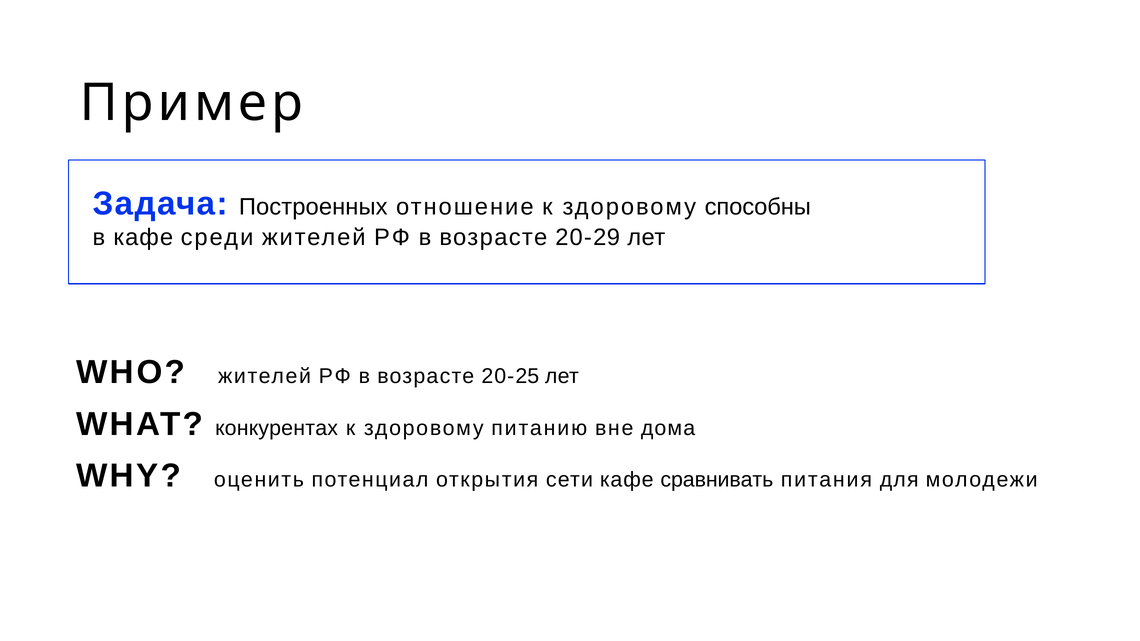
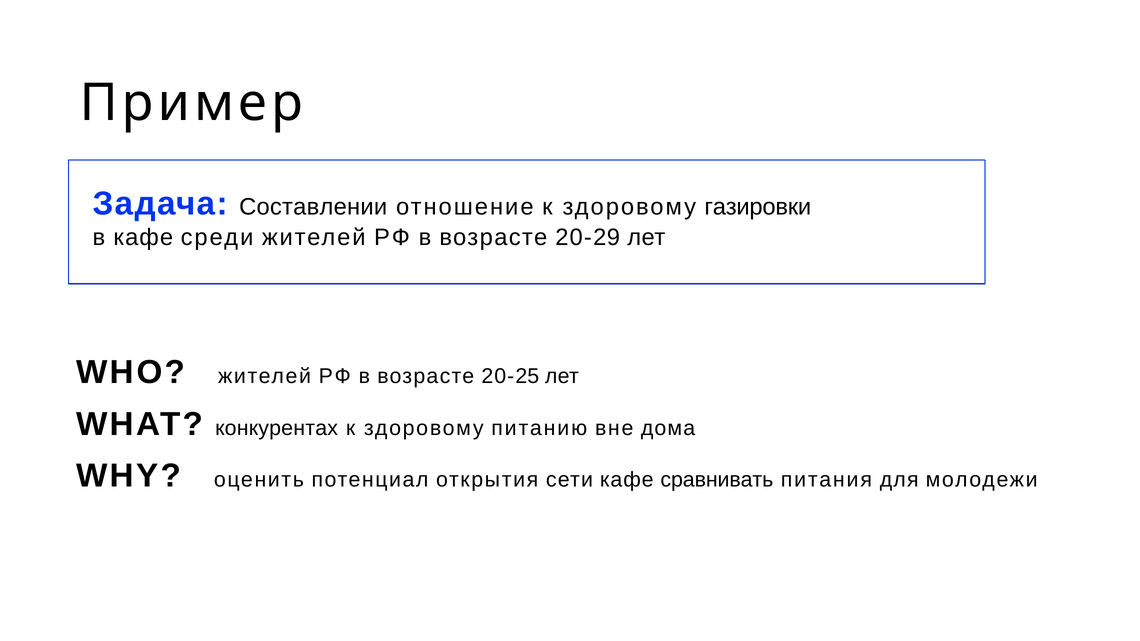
Построенных: Построенных -> Составлении (313, 207)
способны: способны -> газировки (758, 207)
